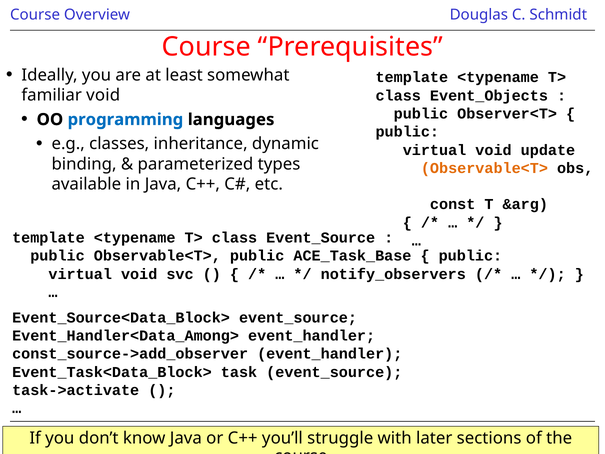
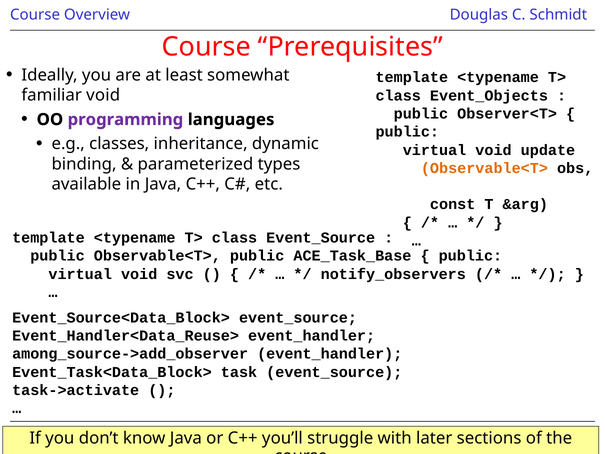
programming colour: blue -> purple (125, 119)
Event_Handler<Data_Among>: Event_Handler<Data_Among> -> Event_Handler<Data_Reuse> (126, 336)
const_source->add_observer: const_source->add_observer -> among_source->add_observer (130, 354)
